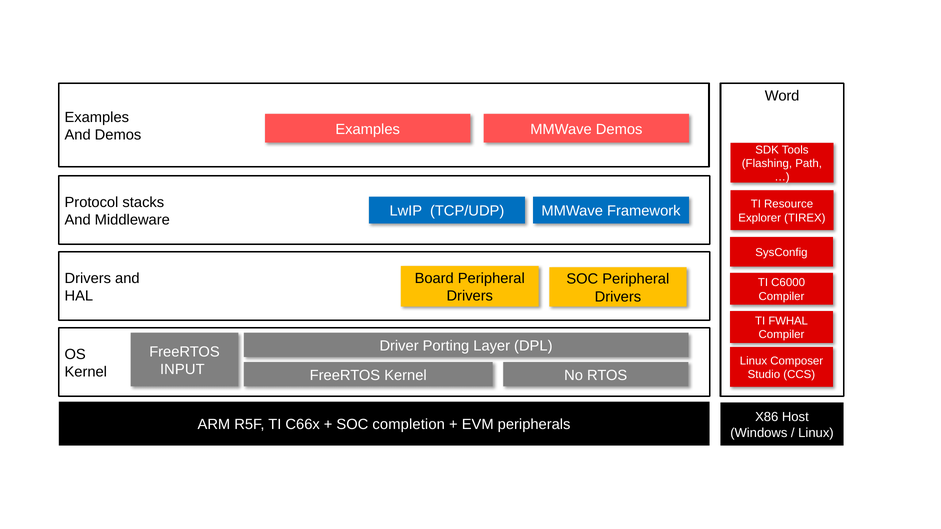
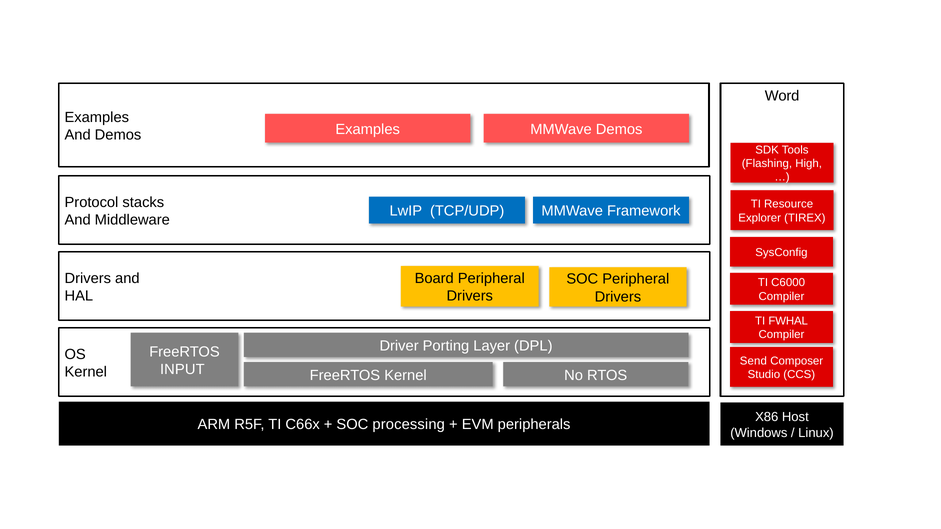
Path: Path -> High (809, 164)
Linux: Linux -> Send (753, 361)
completion: completion -> processing (409, 425)
